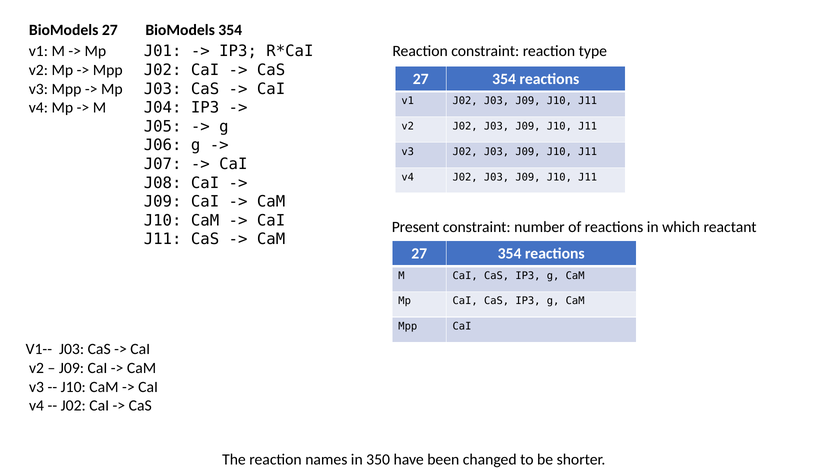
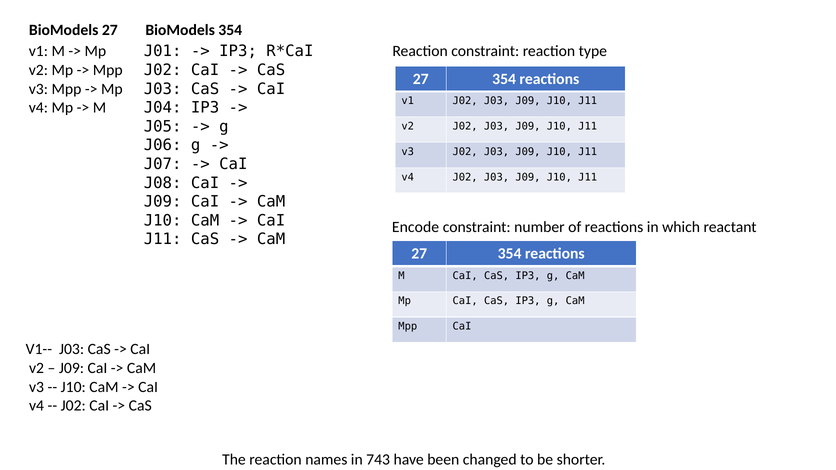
Present: Present -> Encode (416, 227)
350: 350 -> 743 (378, 460)
